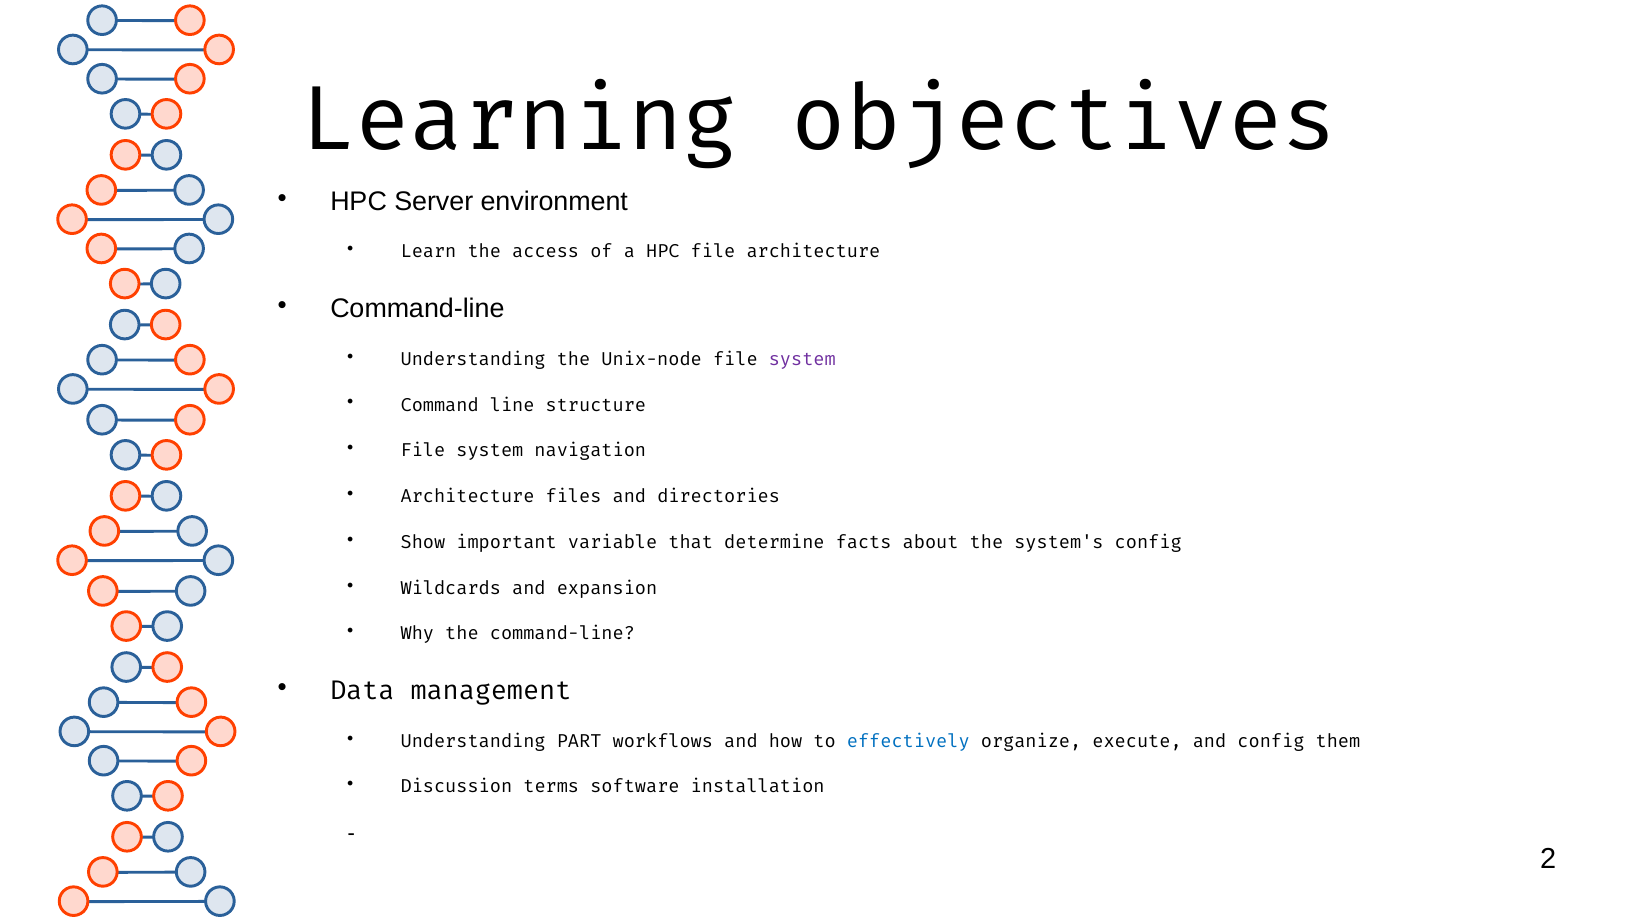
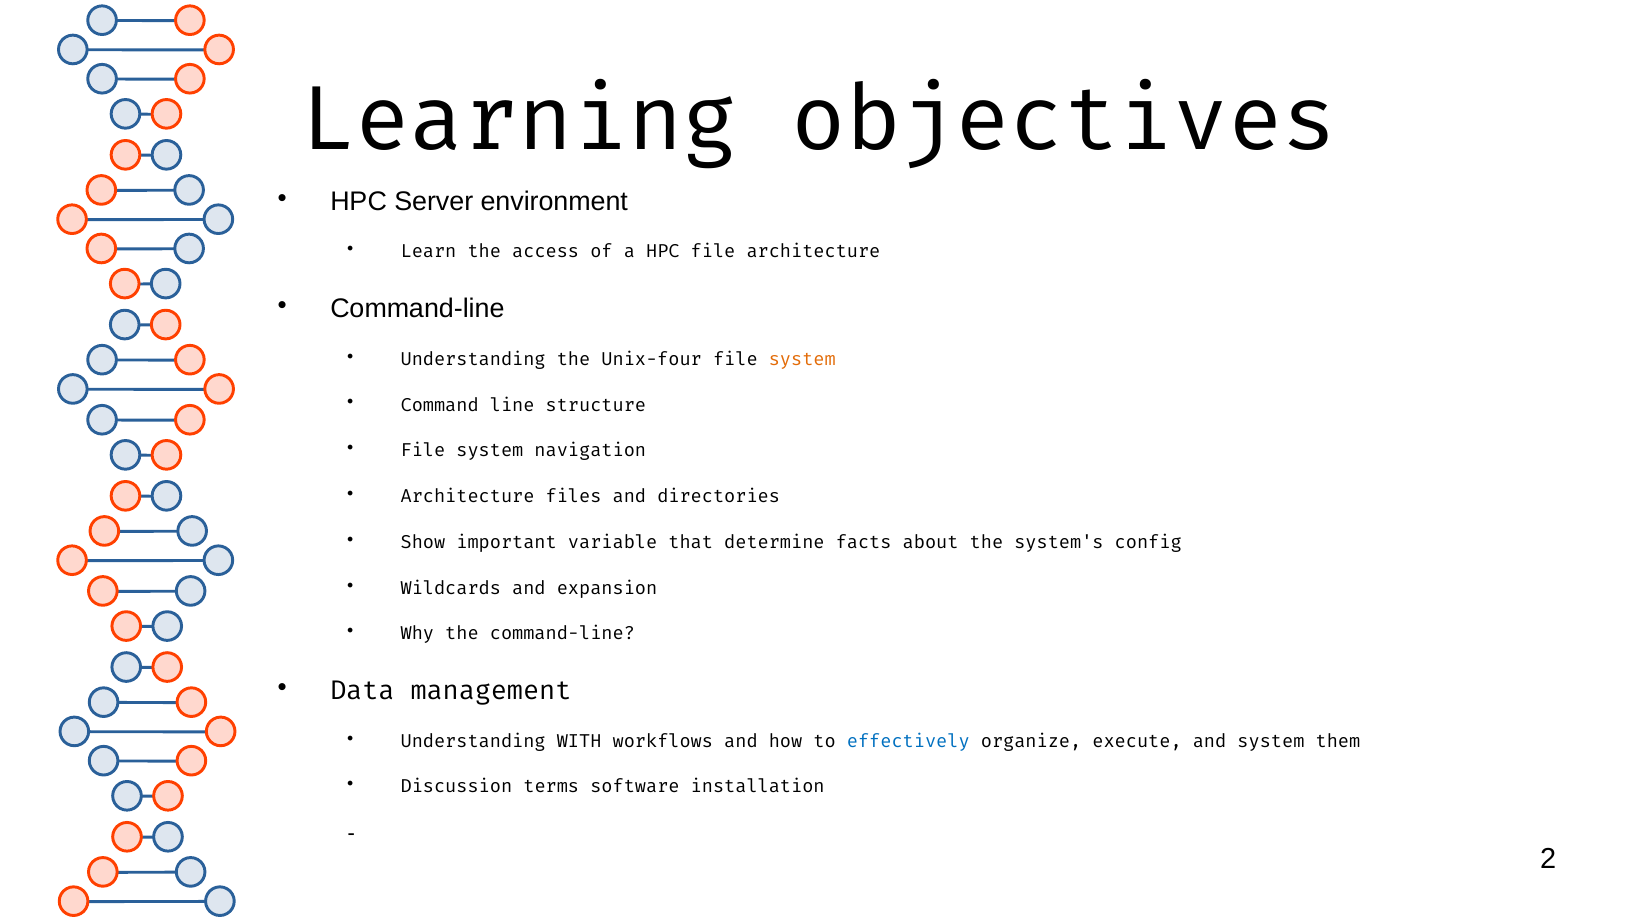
Unix-node: Unix-node -> Unix-four (652, 359)
system colour: purple -> orange (802, 359)
PART: PART -> WITH (579, 741)
and config: config -> system (1271, 741)
